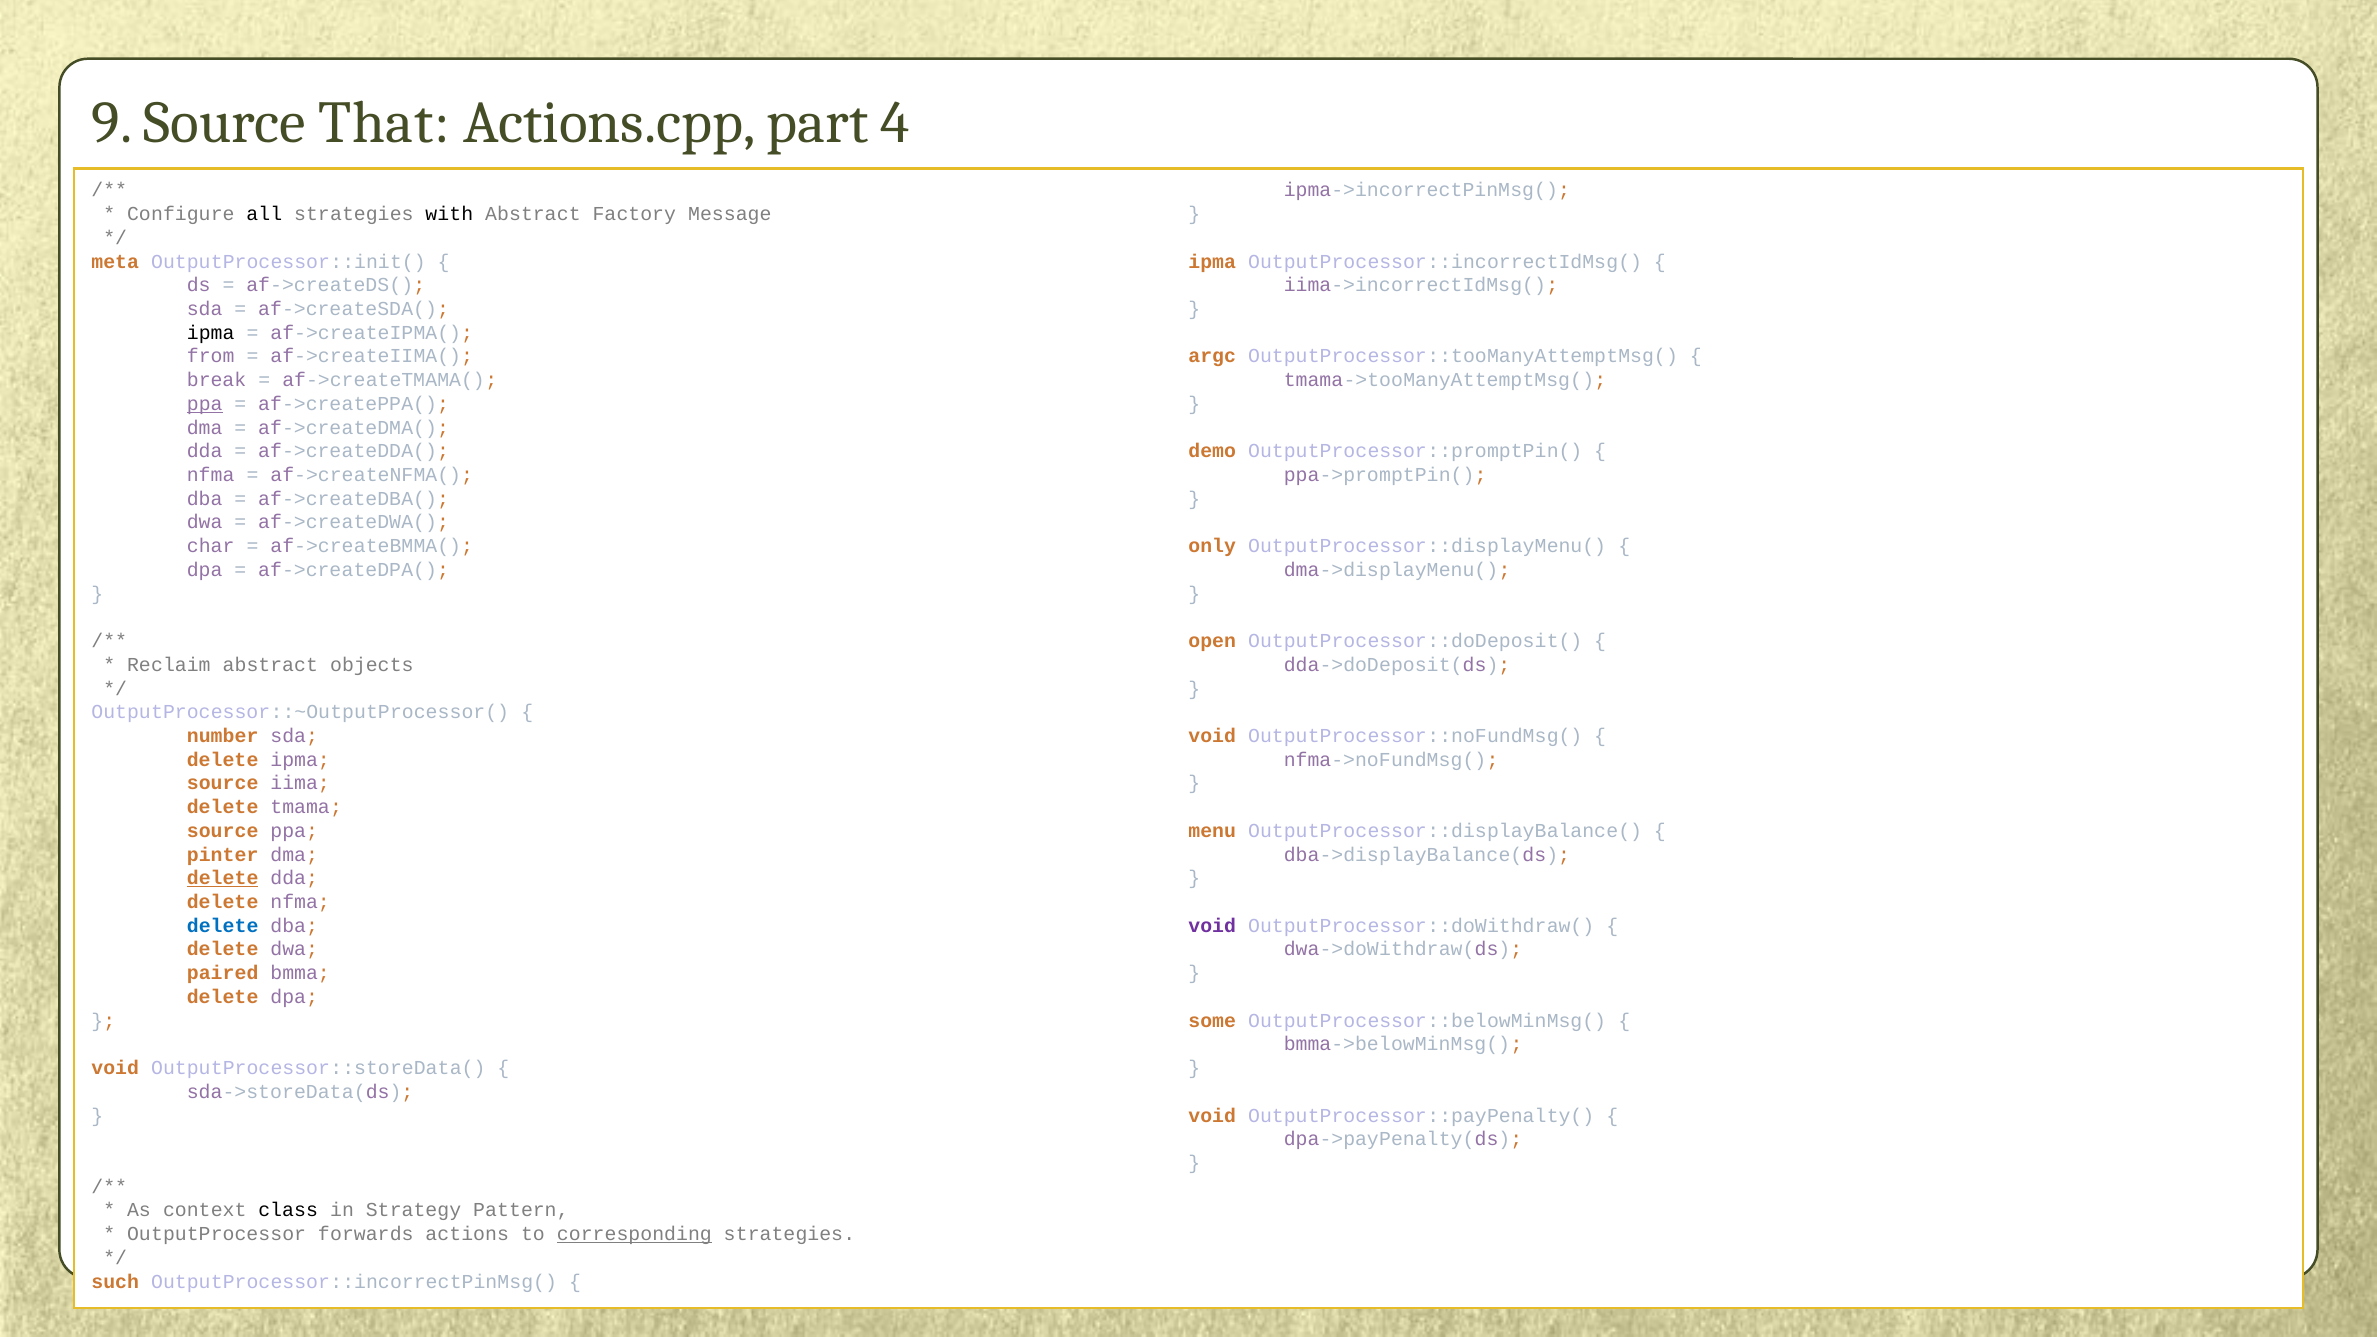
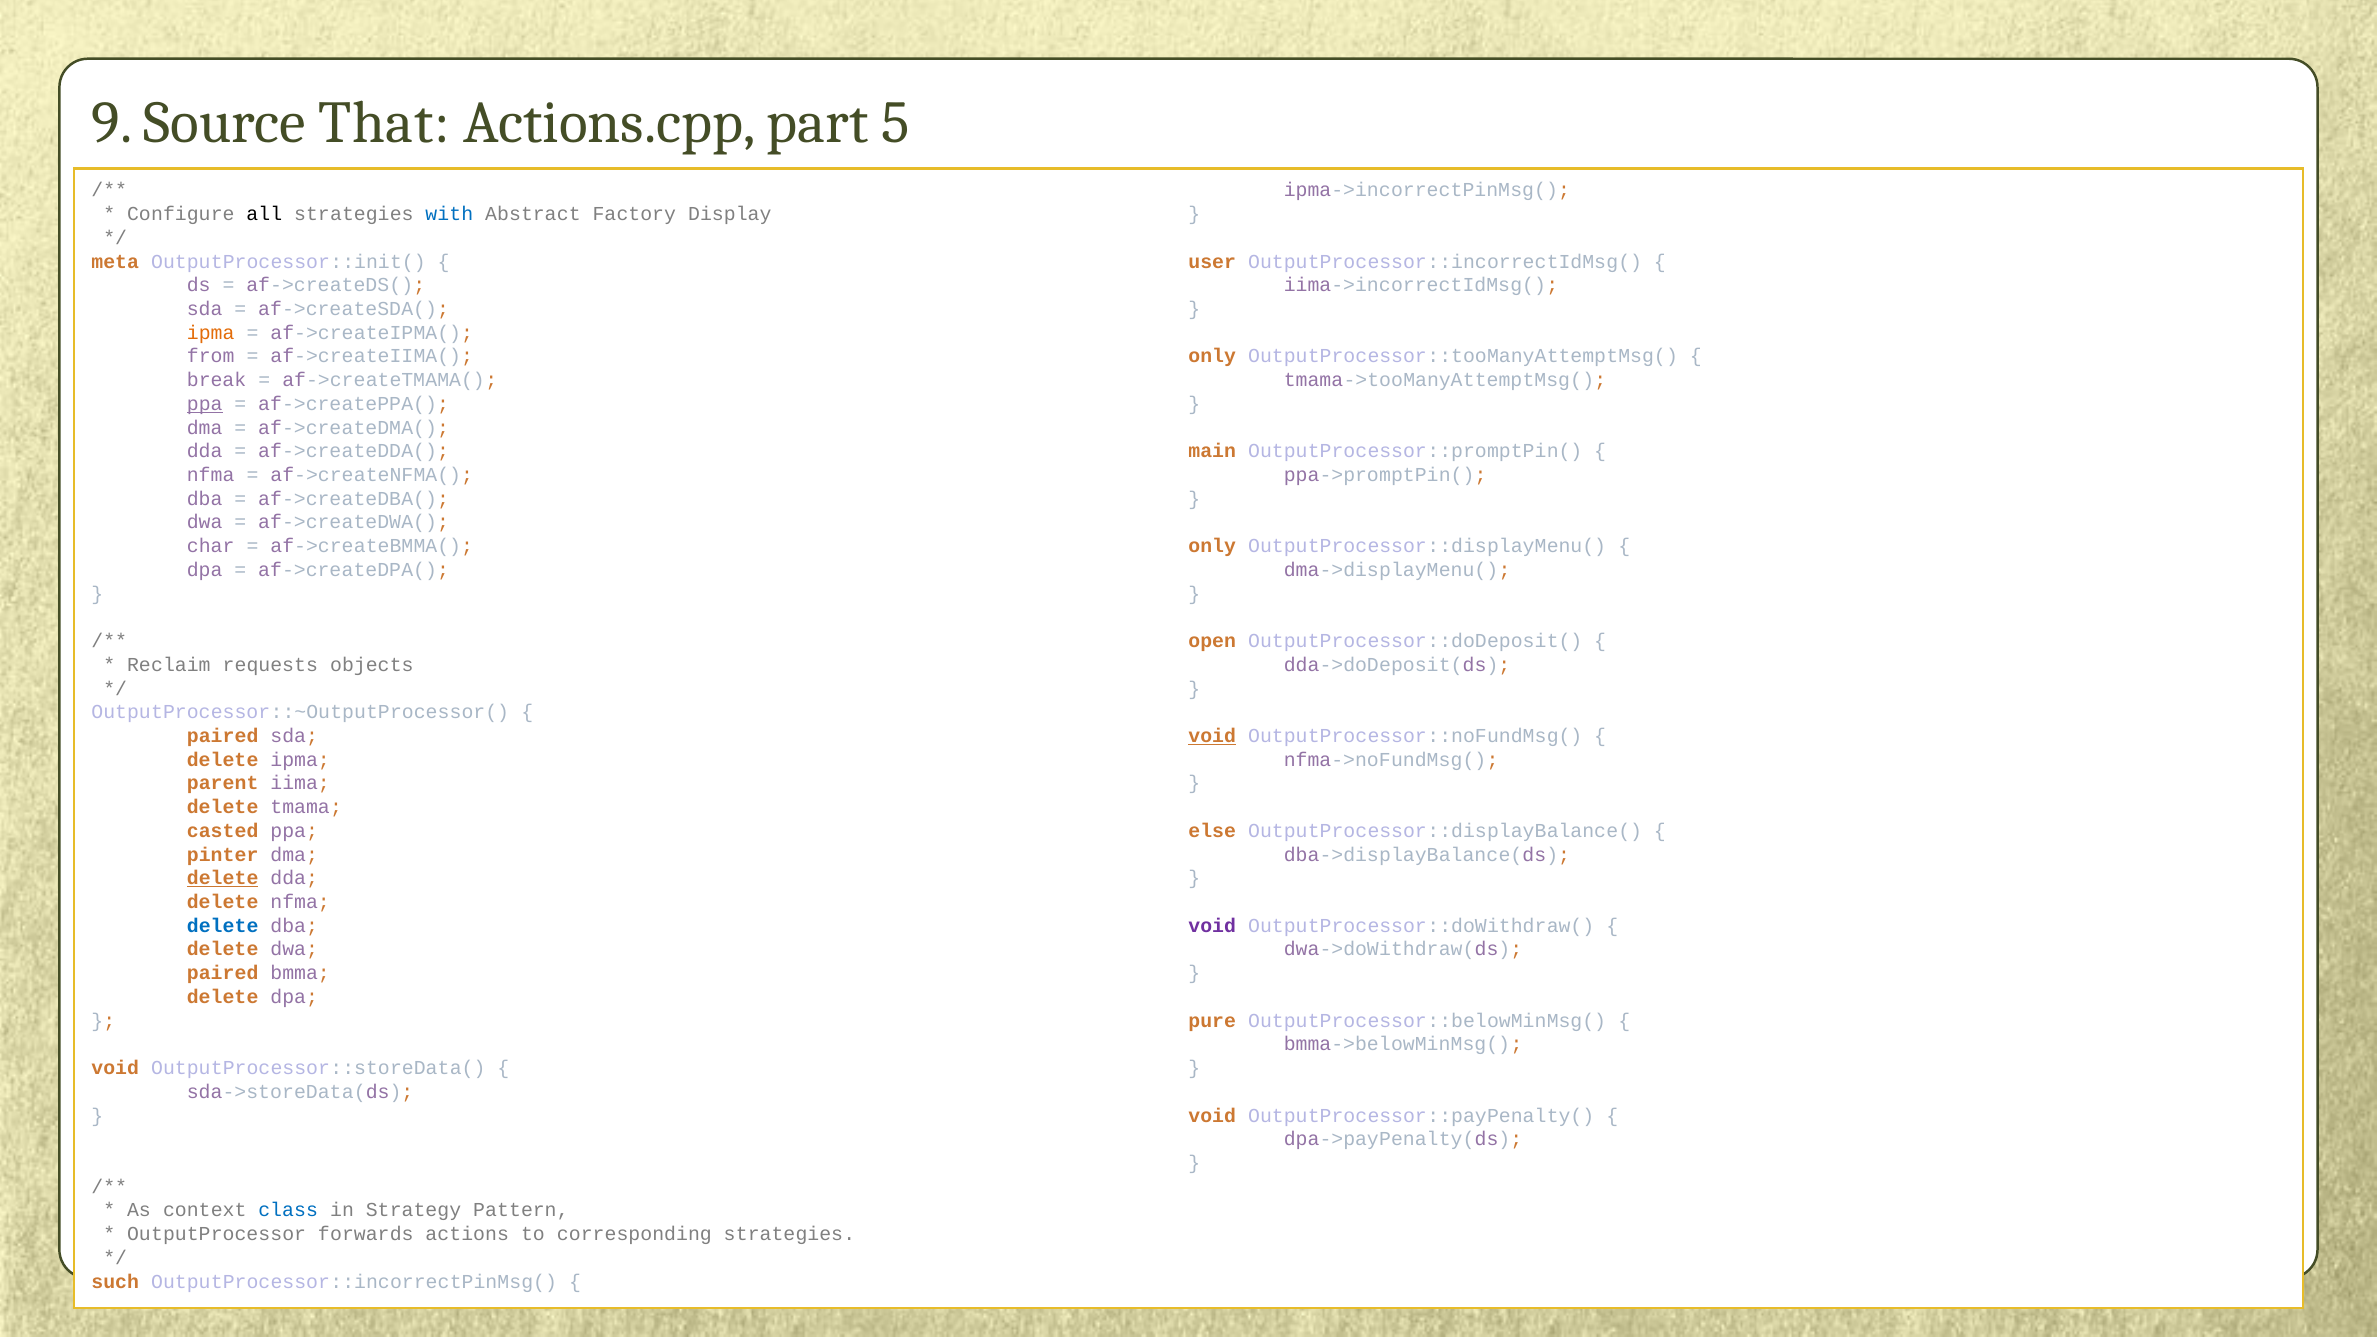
4: 4 -> 5 (896, 123)
with colour: black -> blue (449, 214)
Message: Message -> Display (730, 214)
ipma: ipma -> user (1212, 262)
ipma colour: black -> orange (211, 333)
argc: argc -> only (1212, 356)
demo: demo -> main (1212, 451)
Reclaim abstract: abstract -> requests (270, 665)
number: number -> paired (223, 736)
void underline: none -> present (1212, 736)
source: source -> parent (223, 784)
source: source -> casted (223, 831)
menu: menu -> else (1212, 831)
some: some -> pure (1212, 1021)
class colour: black -> blue (288, 1211)
corresponding underline: present -> none (634, 1234)
